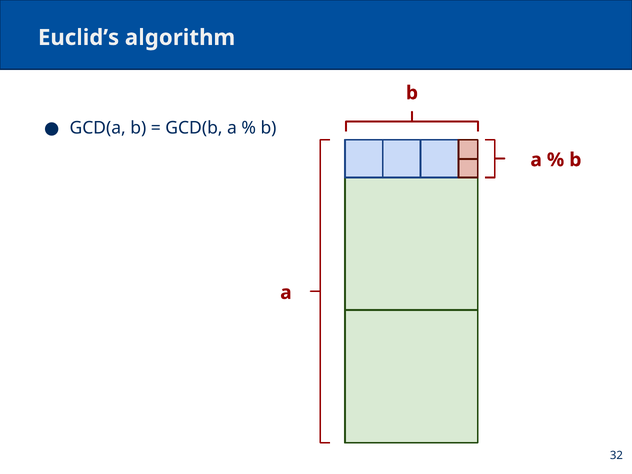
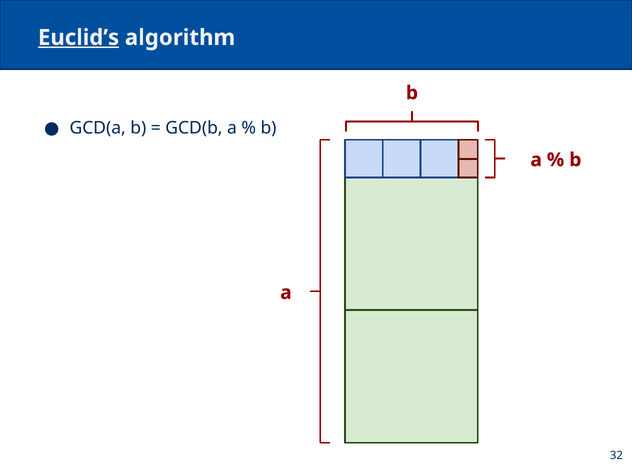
Euclid’s underline: none -> present (79, 38)
